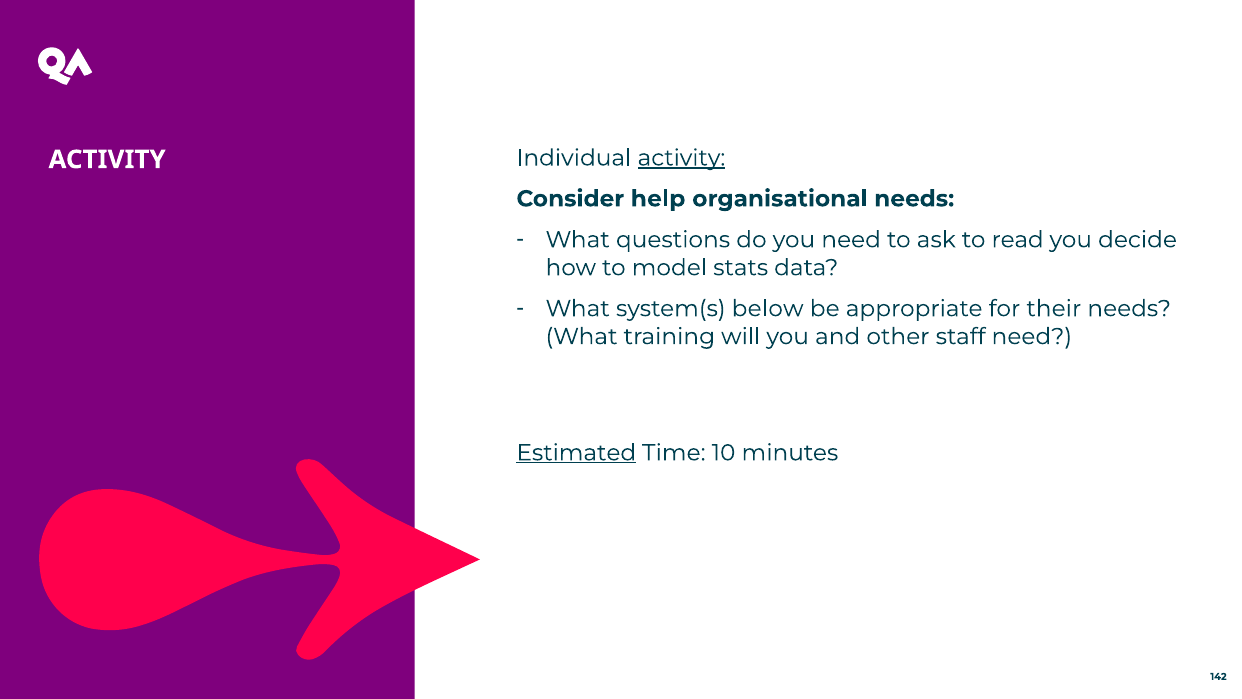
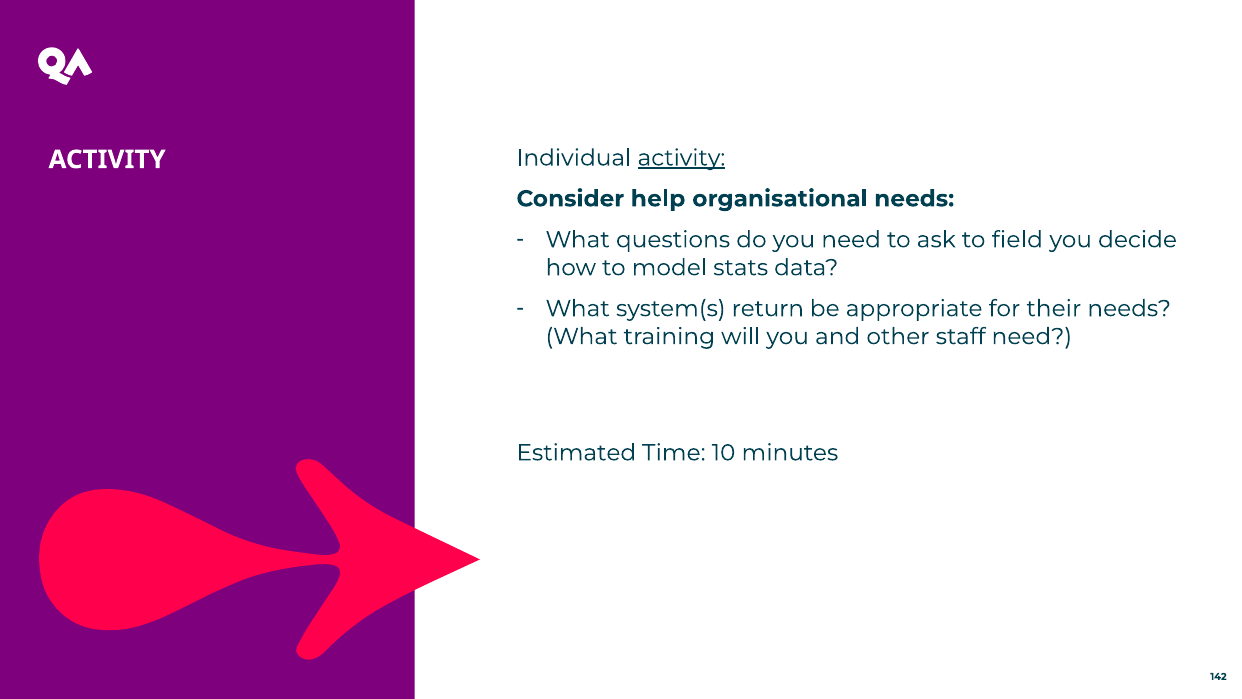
read: read -> field (1017, 240)
below: below -> return (768, 308)
Estimated underline: present -> none (576, 453)
